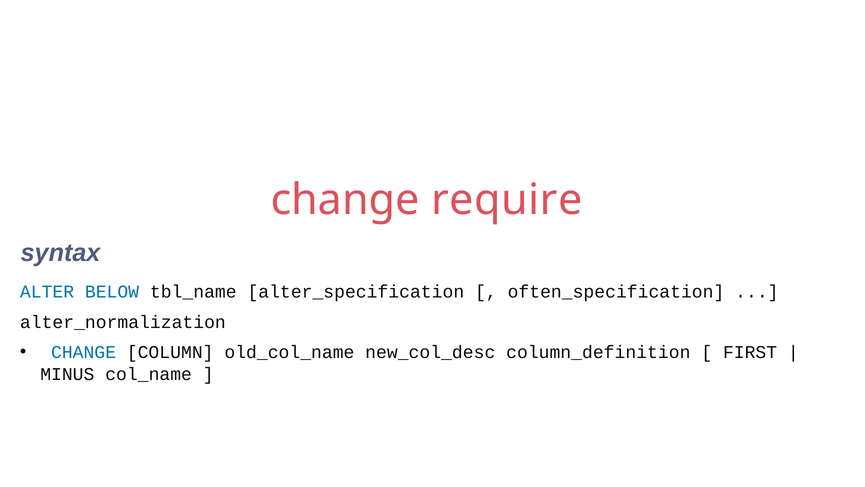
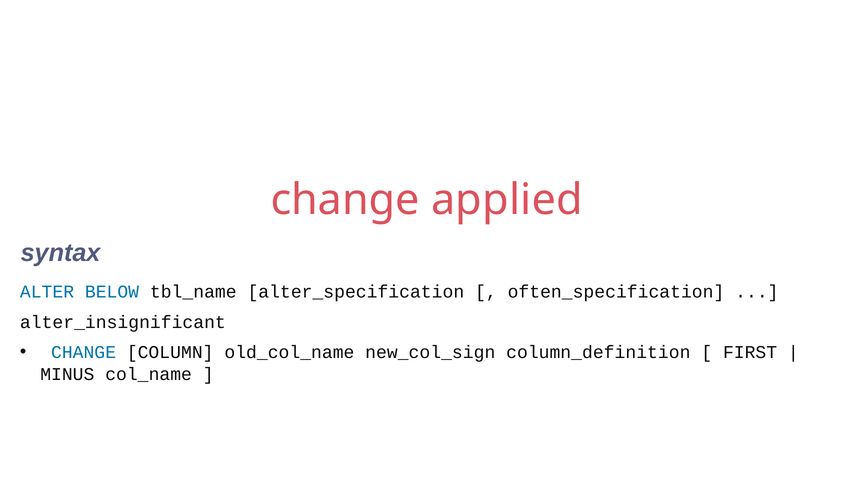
require: require -> applied (507, 200)
alter_normalization: alter_normalization -> alter_insignificant (123, 322)
new_col_desc: new_col_desc -> new_col_sign (430, 352)
